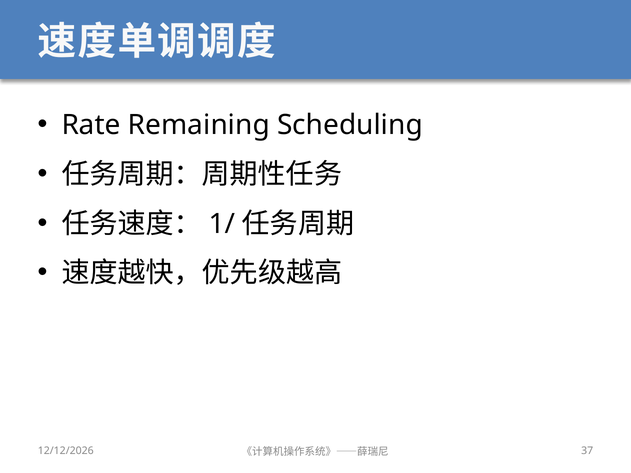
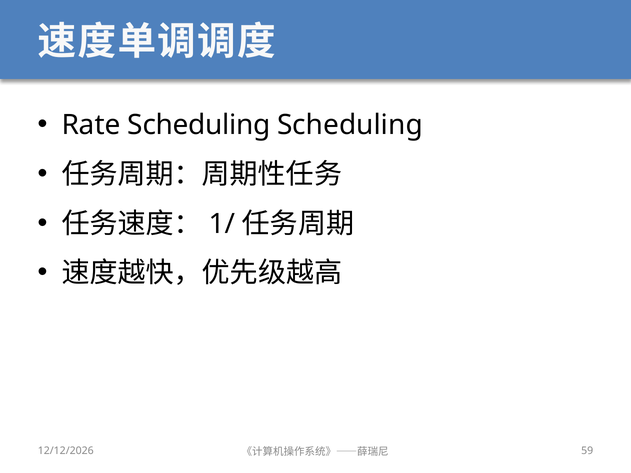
Rate Remaining: Remaining -> Scheduling (199, 125)
37: 37 -> 59 (587, 451)
